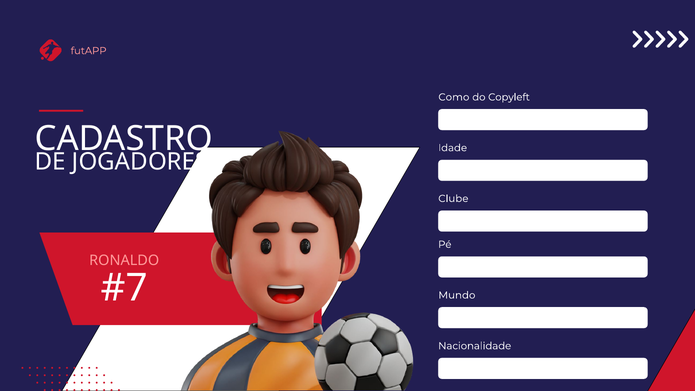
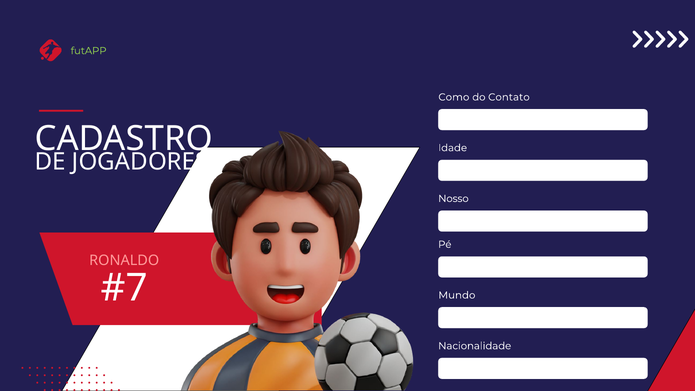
futAPP colour: pink -> light green (89, 51)
Copyleft: Copyleft -> Contato (509, 97)
Clube: Clube -> Nosso (453, 199)
